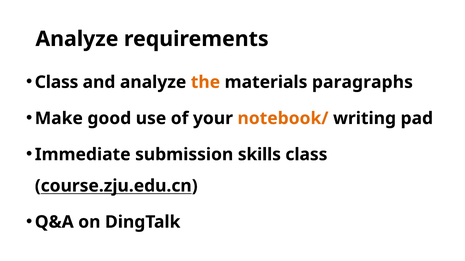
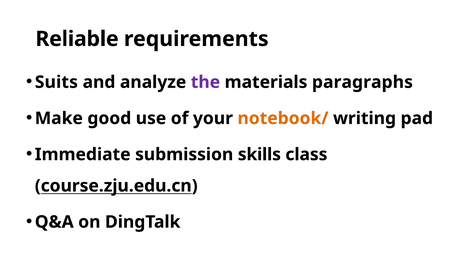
Analyze: Analyze -> Reliable (77, 39)
Class: Class -> Suits (56, 82)
the colour: orange -> purple (205, 82)
